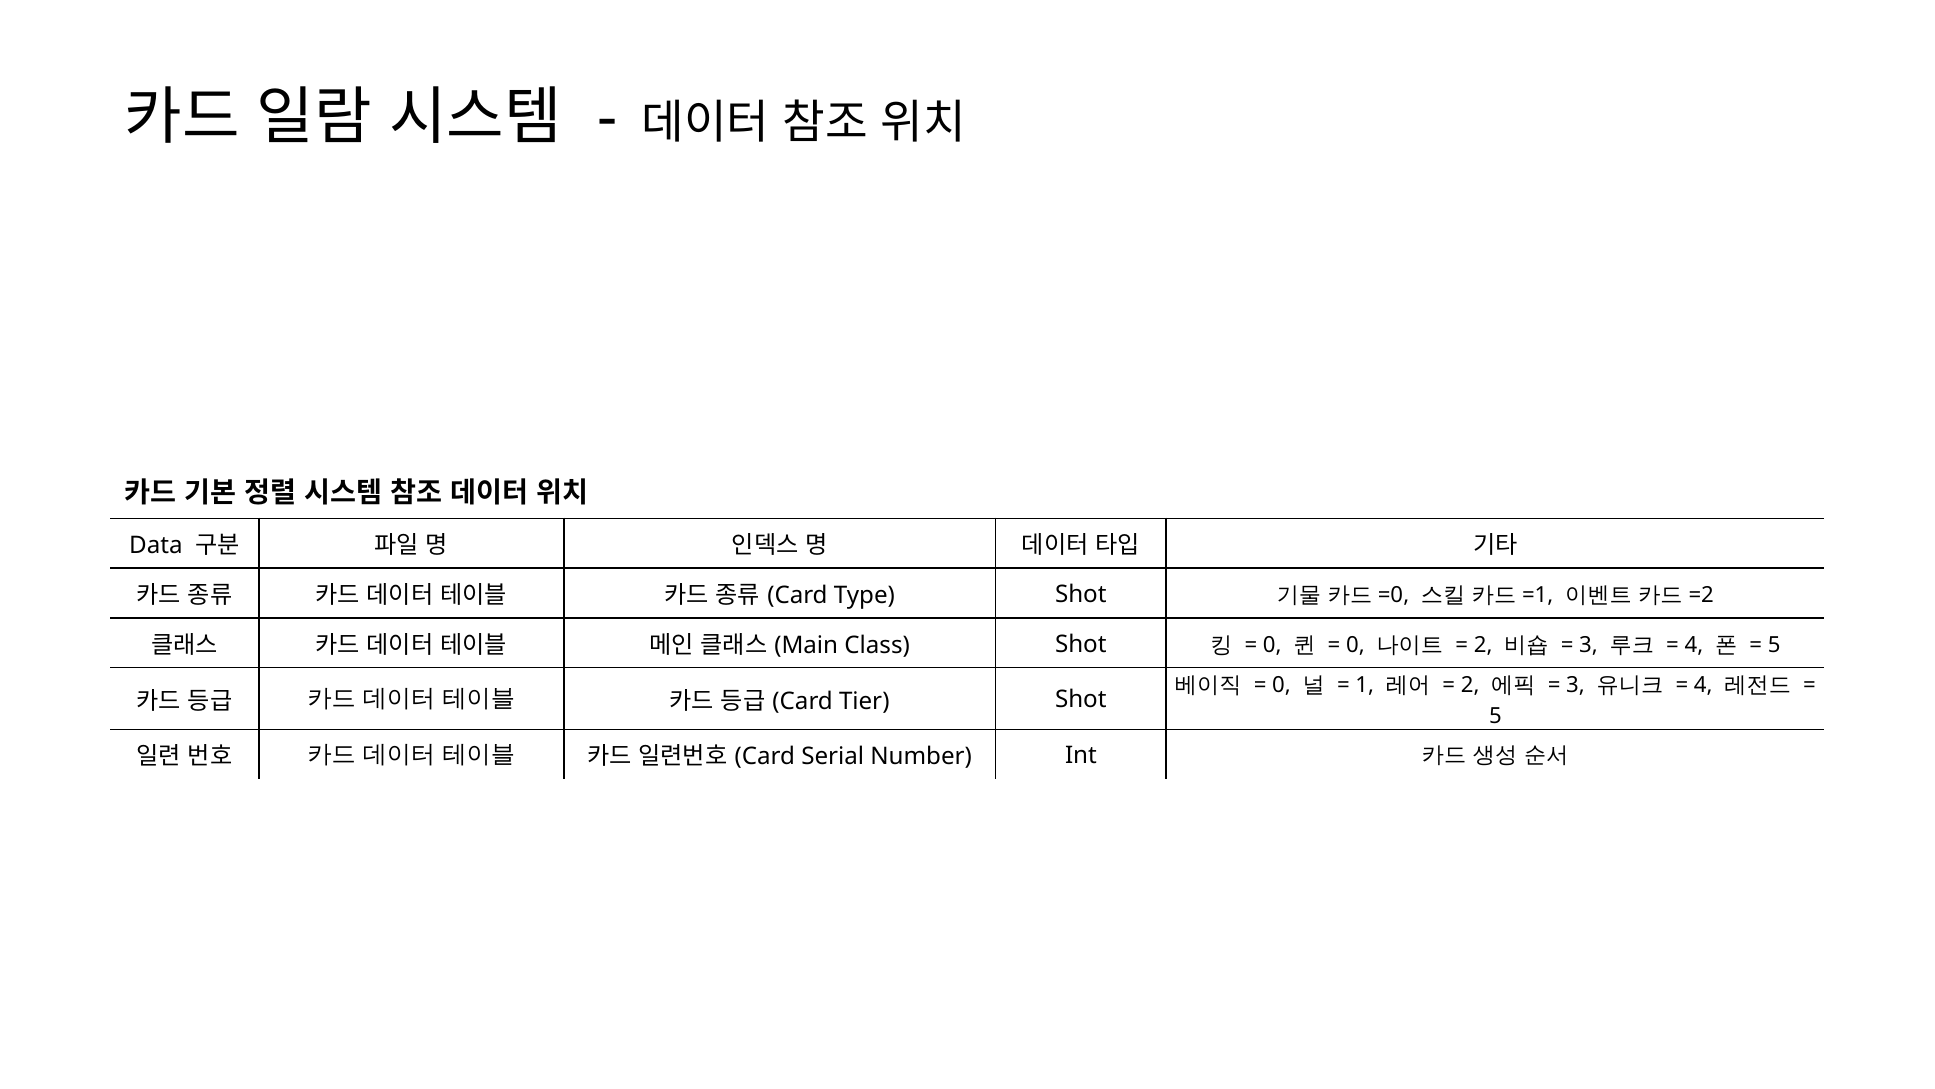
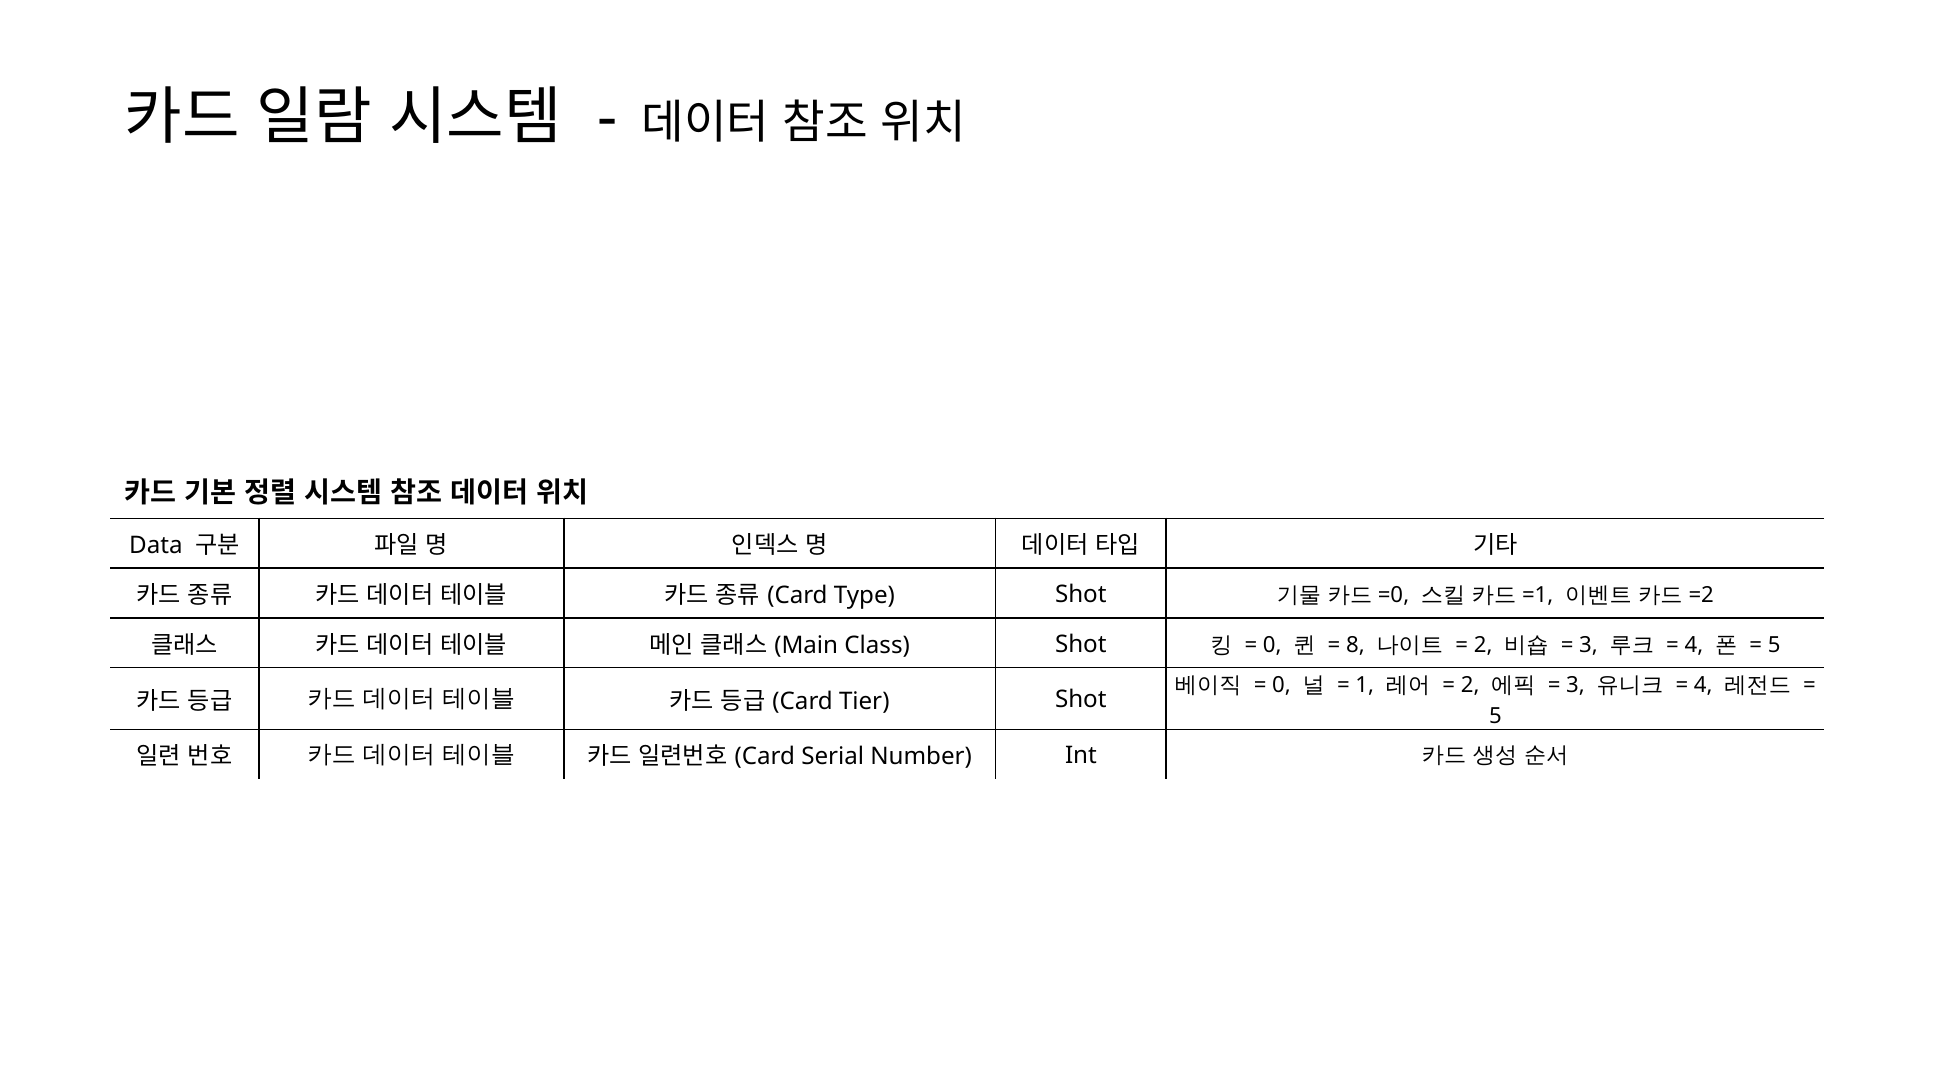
0: 0 -> 8 (1355, 644)
